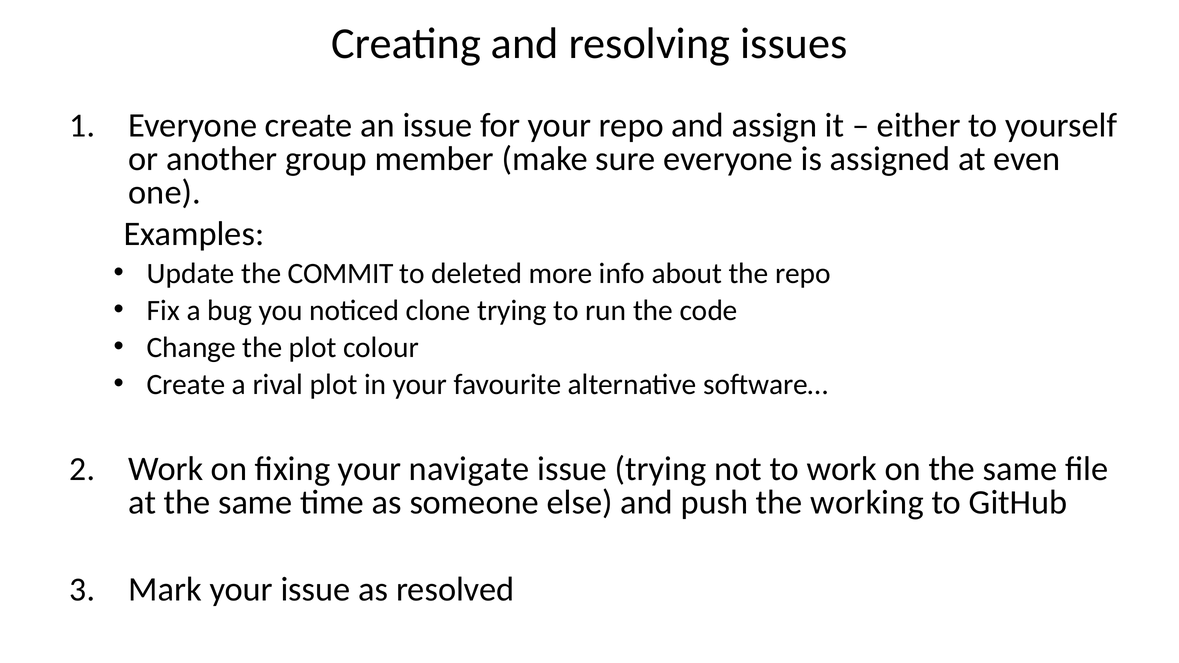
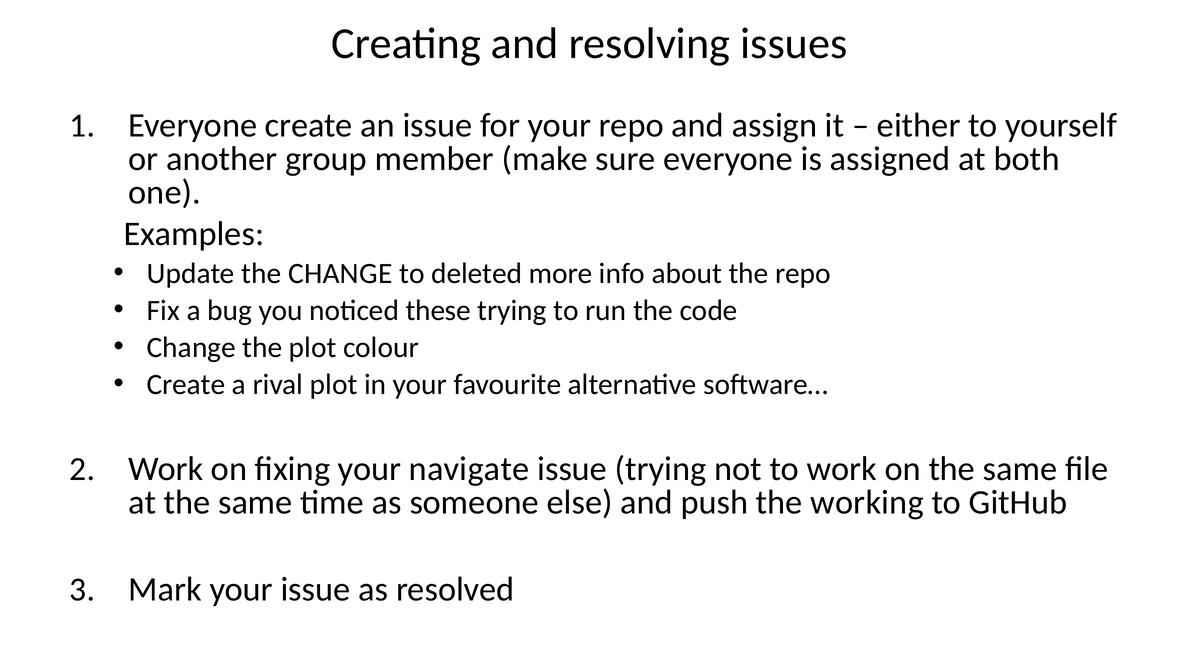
even: even -> both (1027, 159)
the COMMIT: COMMIT -> CHANGE (340, 274)
clone: clone -> these (438, 311)
